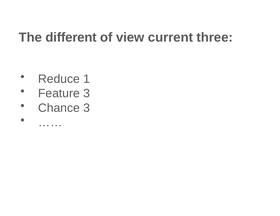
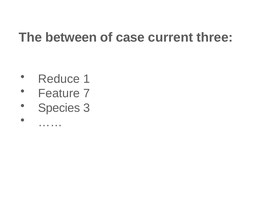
different: different -> between (71, 37)
view: view -> case (130, 37)
Feature 3: 3 -> 7 (87, 94)
Chance: Chance -> Species (59, 108)
